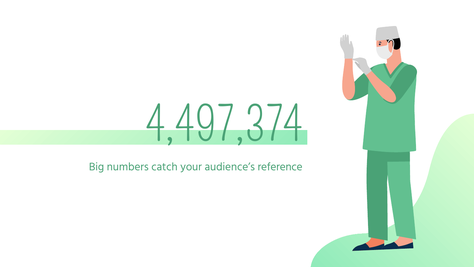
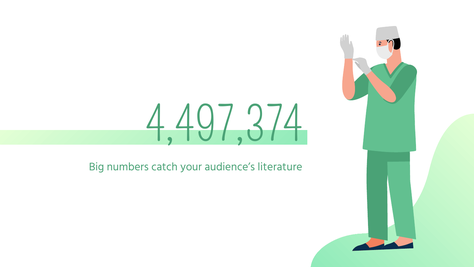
reference: reference -> literature (280, 167)
